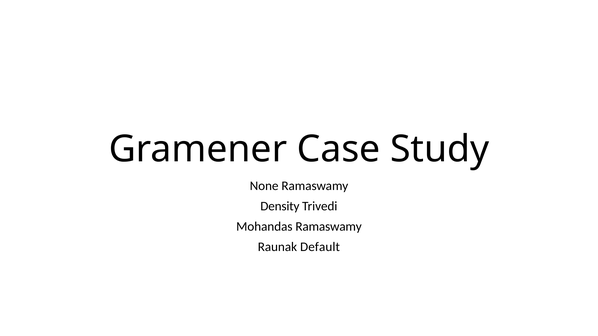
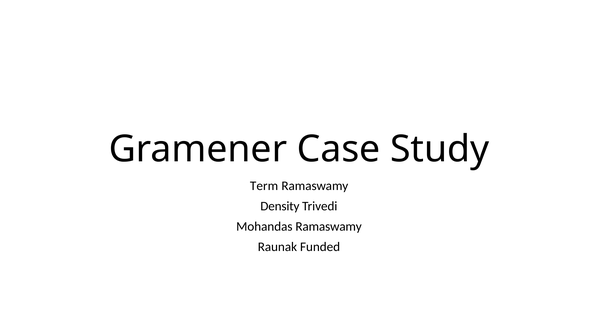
None: None -> Term (264, 186)
Default: Default -> Funded (320, 247)
